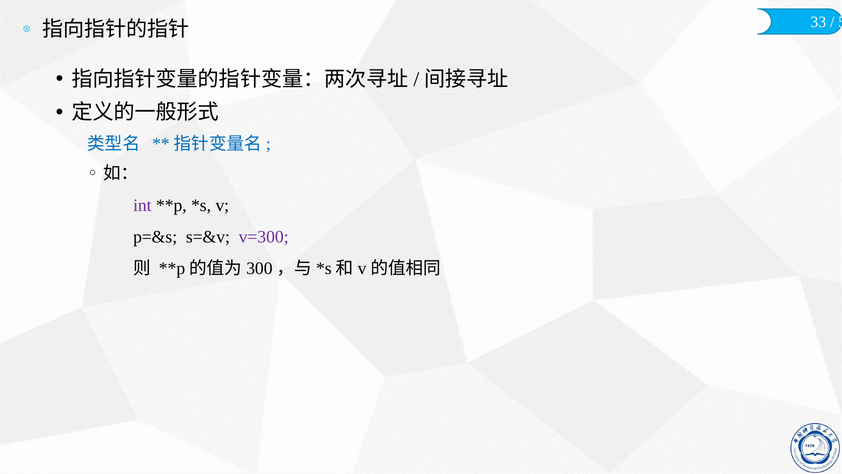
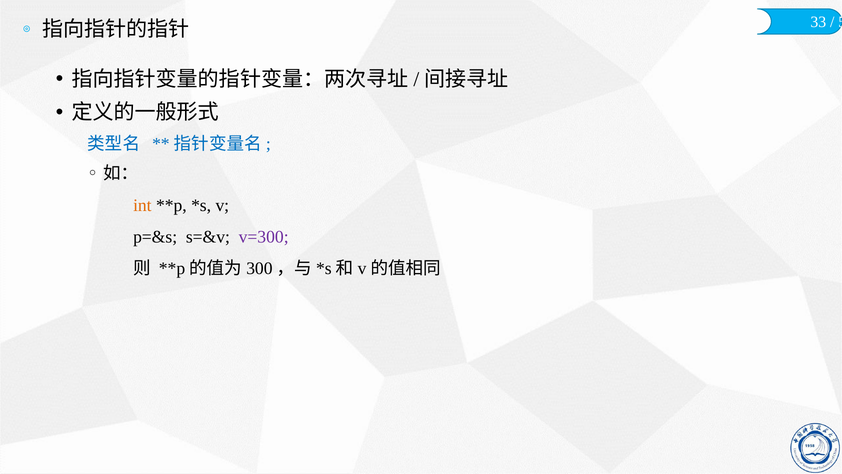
int colour: purple -> orange (142, 205)
